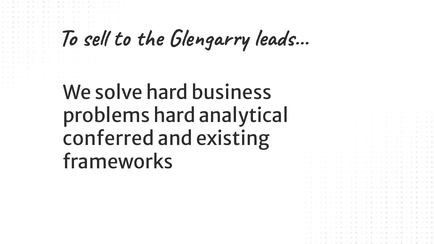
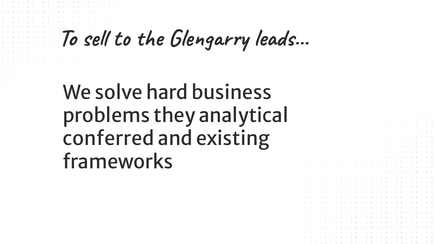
problems hard: hard -> they (174, 116)
